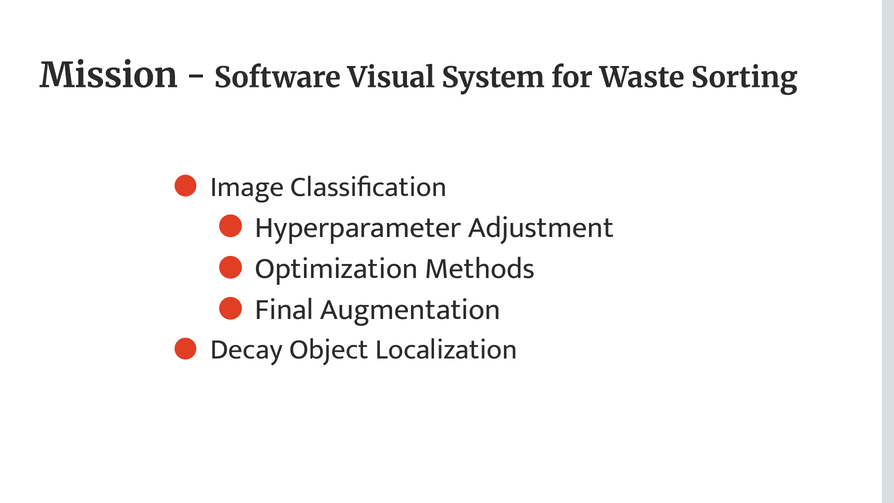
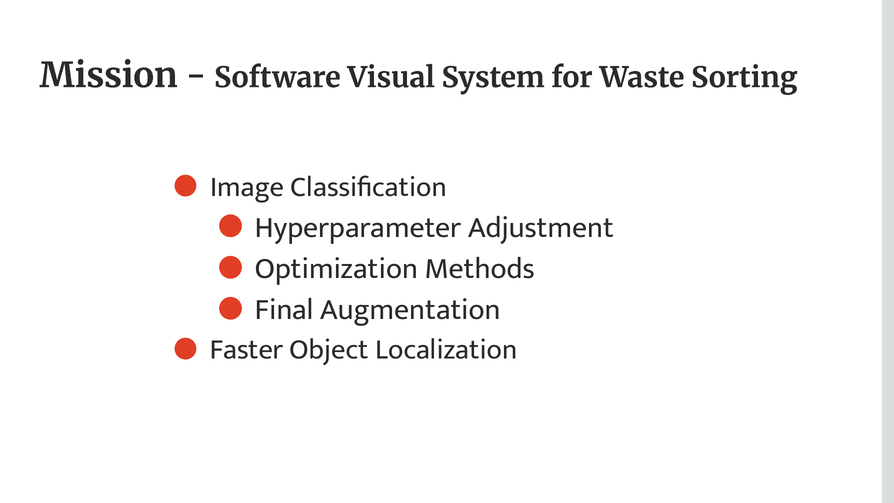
Decay: Decay -> Faster (247, 349)
